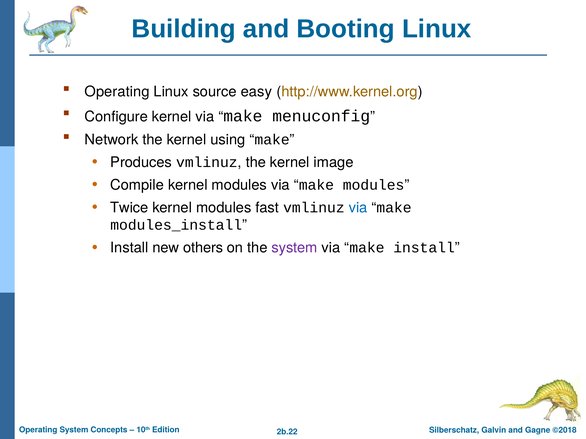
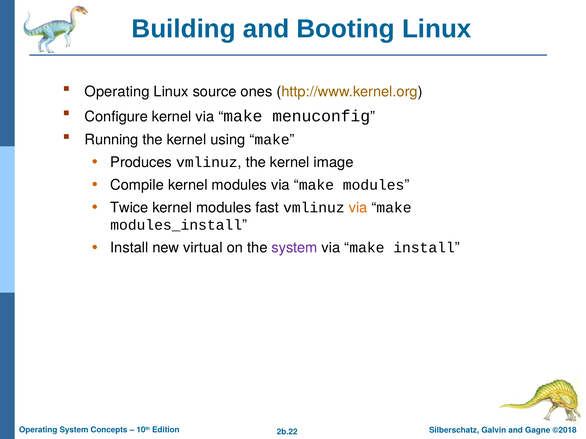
easy: easy -> ones (256, 92)
Network: Network -> Running (112, 140)
via colour: blue -> orange (358, 208)
others: others -> virtual (203, 248)
